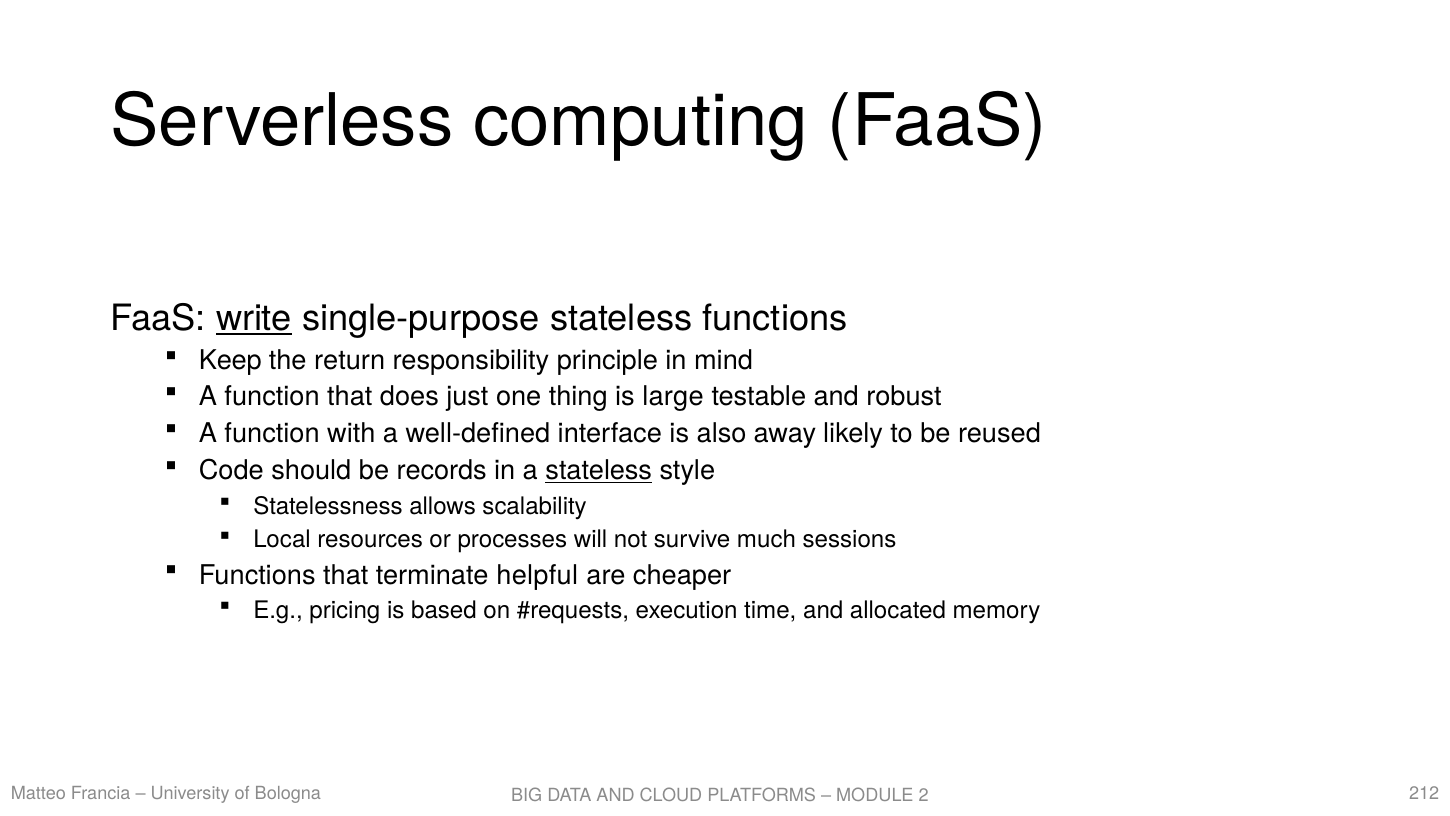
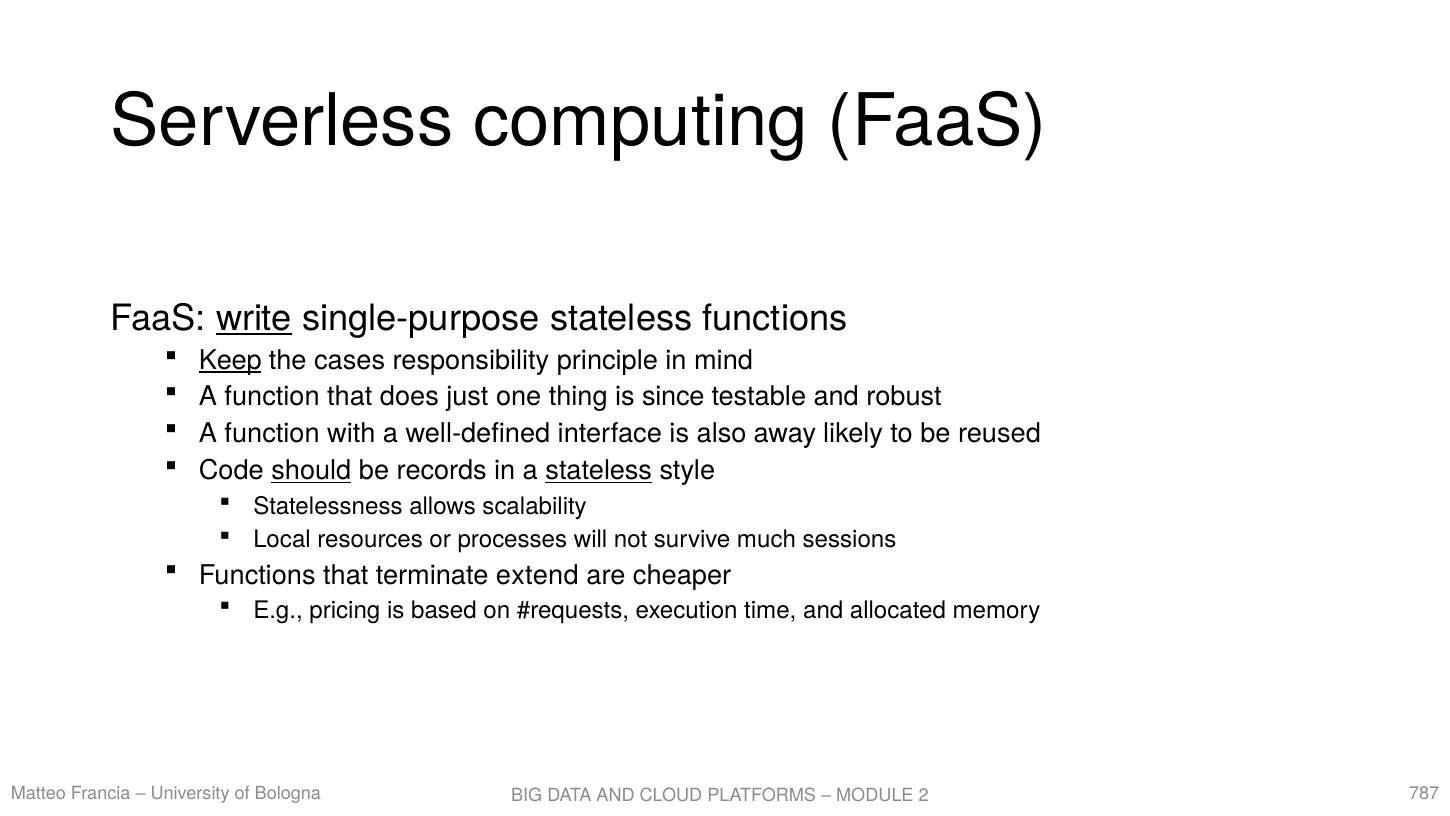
Keep underline: none -> present (230, 360)
return: return -> cases (350, 360)
large: large -> since (673, 397)
should underline: none -> present (311, 471)
helpful: helpful -> extend (537, 575)
212: 212 -> 787 (1424, 793)
